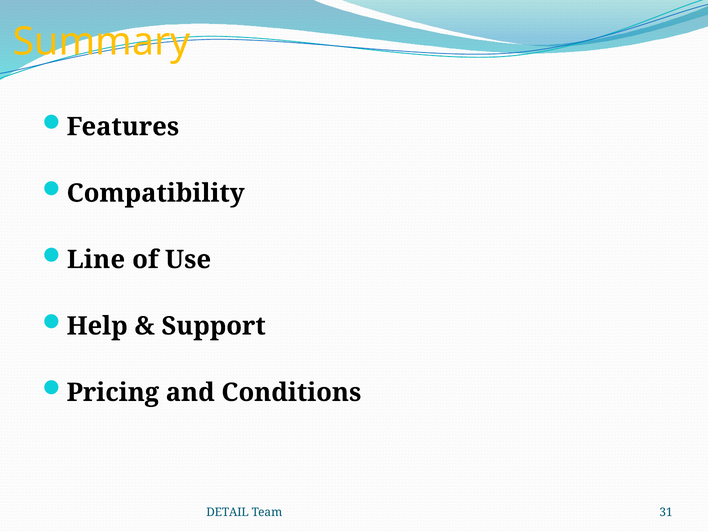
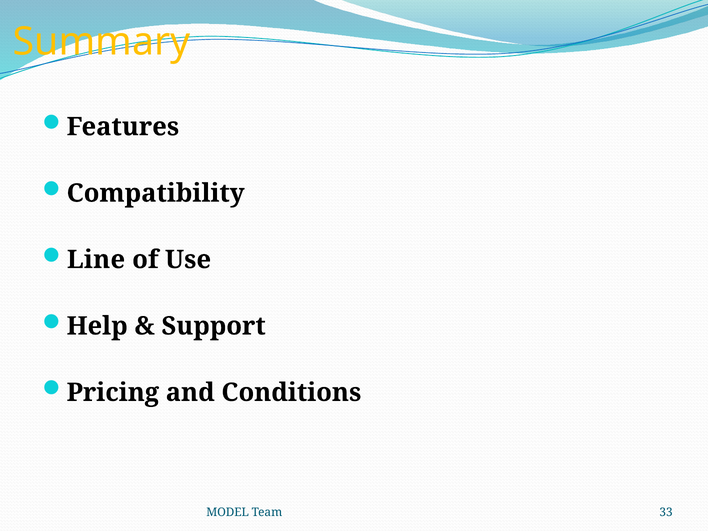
DETAIL: DETAIL -> MODEL (228, 512)
31: 31 -> 33 (666, 512)
